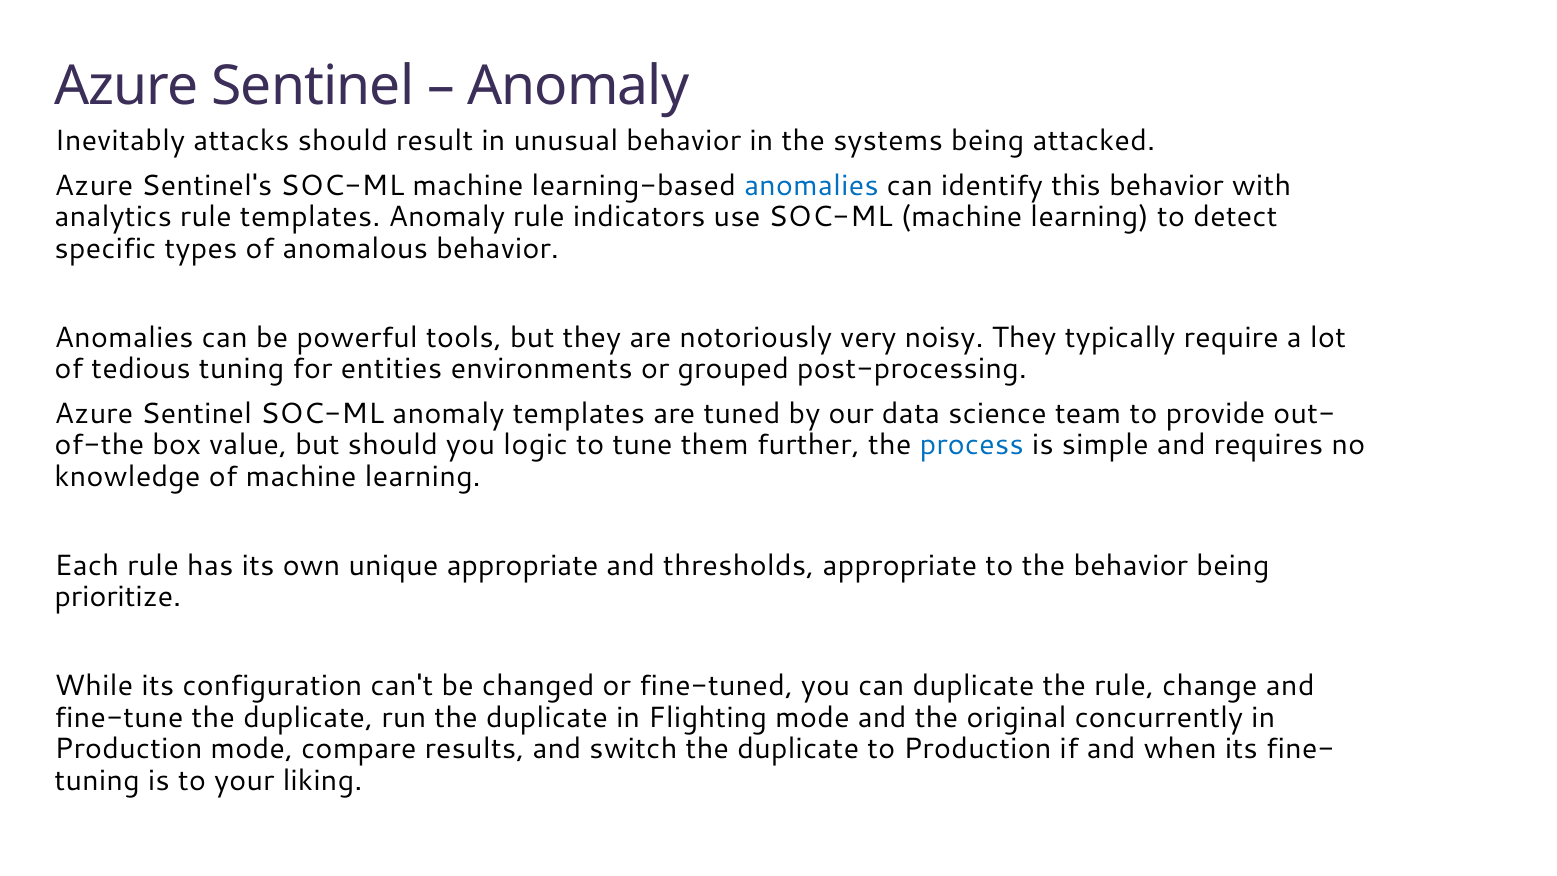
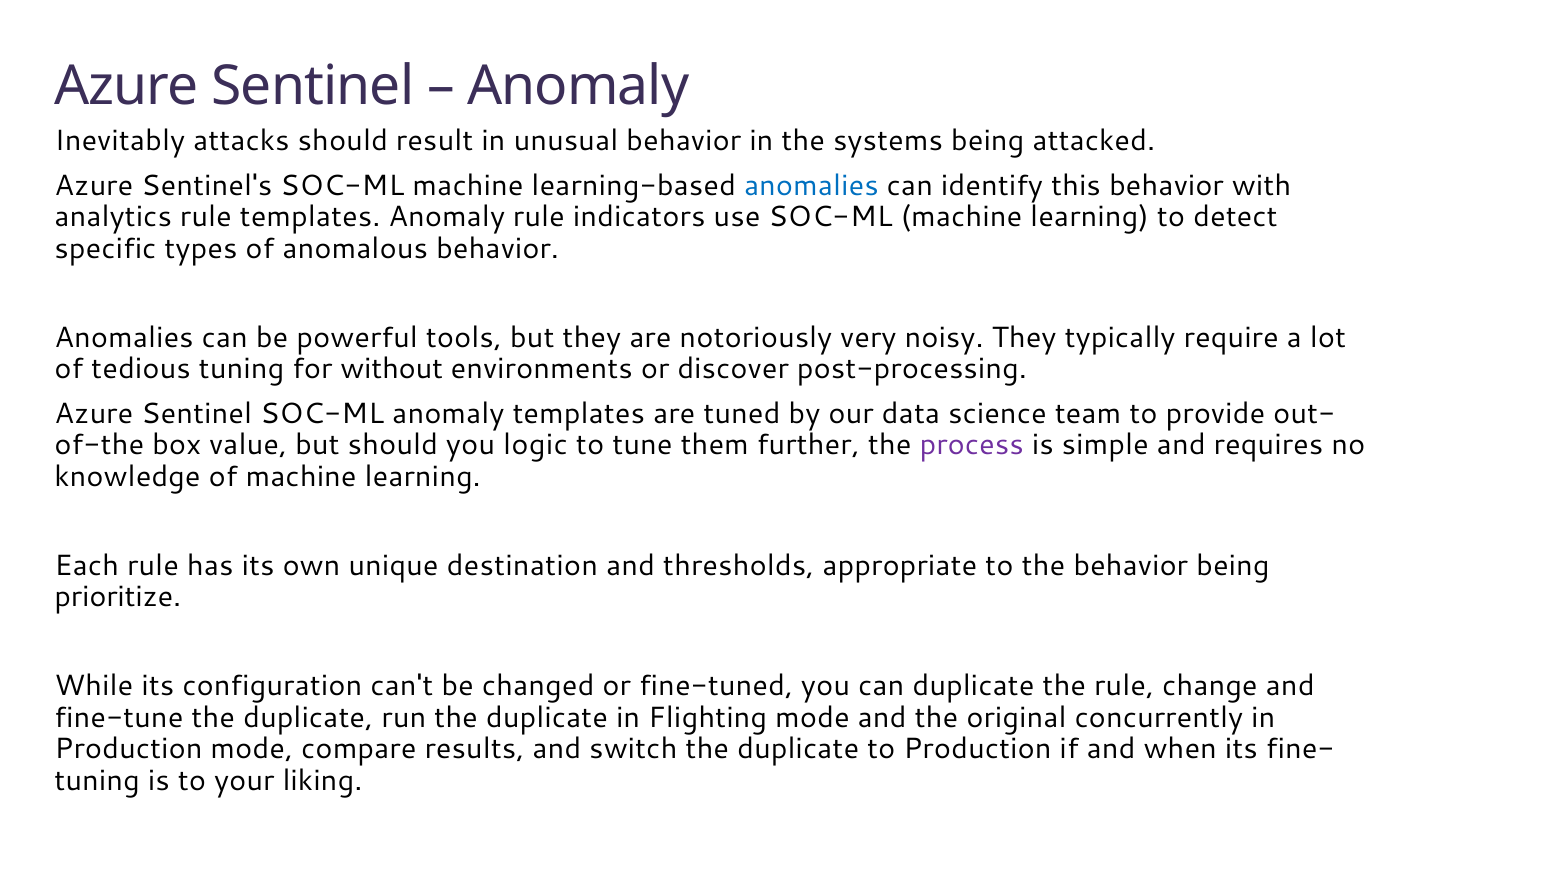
entities: entities -> without (392, 369)
grouped: grouped -> discover (733, 369)
process colour: blue -> purple (972, 445)
unique appropriate: appropriate -> destination (522, 565)
